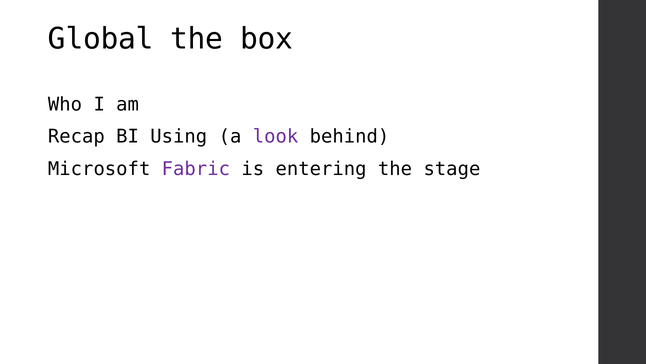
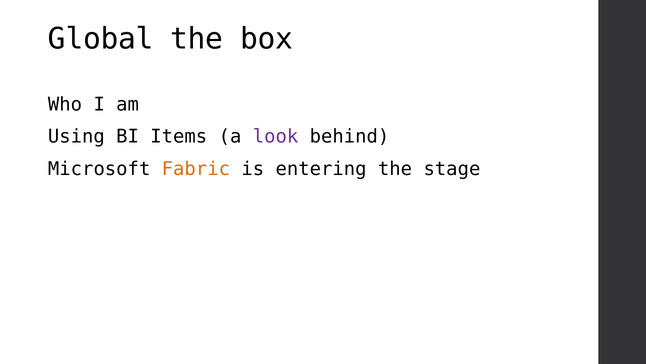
Recap: Recap -> Using (76, 136)
Using: Using -> Items (179, 136)
Fabric colour: purple -> orange (196, 169)
